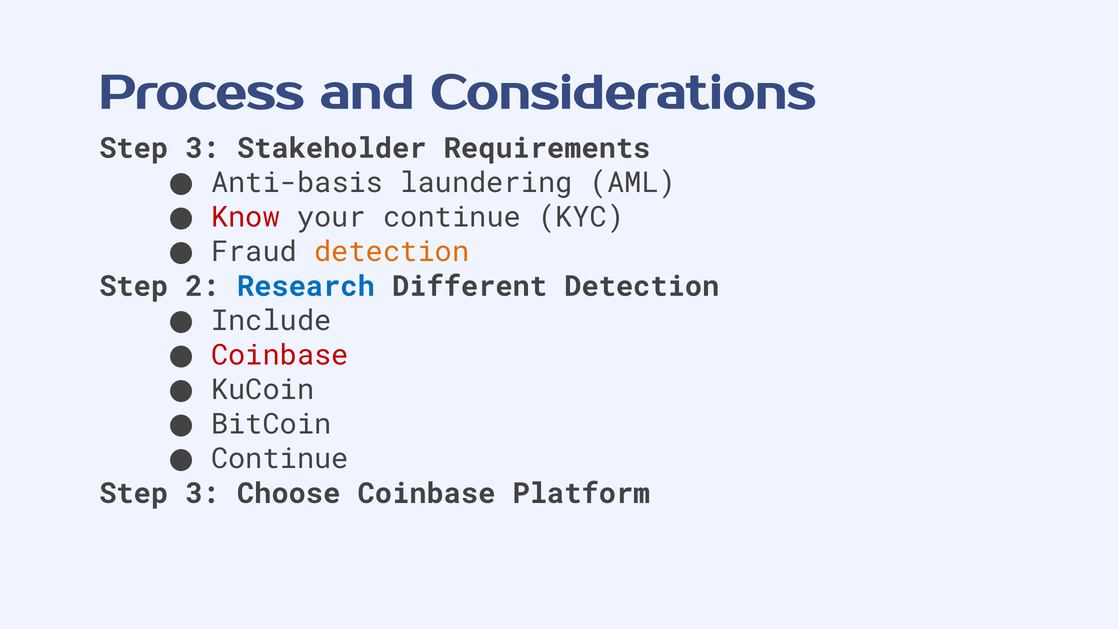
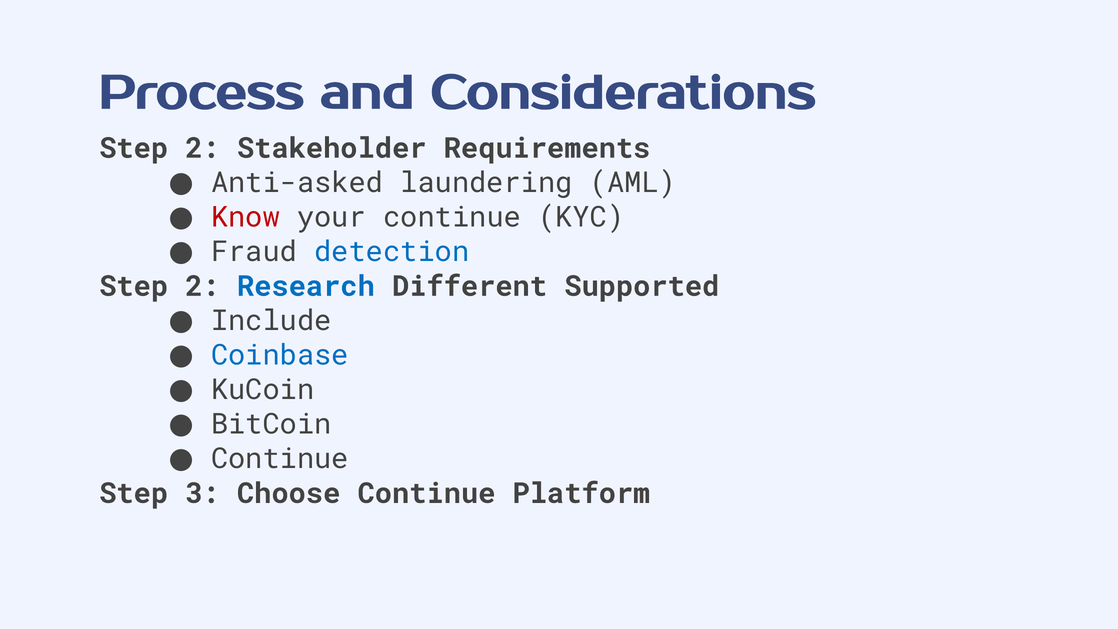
3: 3 -> 2 (203, 148)
Anti-basis: Anti-basis -> Anti-asked (297, 183)
detection colour: orange -> blue (392, 252)
Different Detection: Detection -> Supported (642, 286)
Coinbase colour: red -> blue (280, 355)
Choose Coinbase: Coinbase -> Continue (426, 493)
